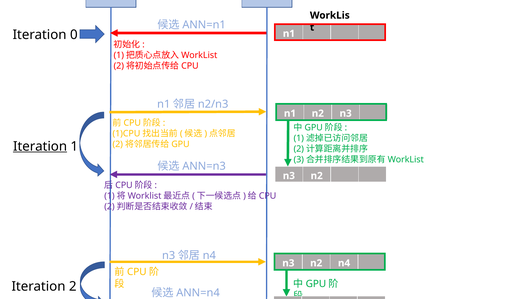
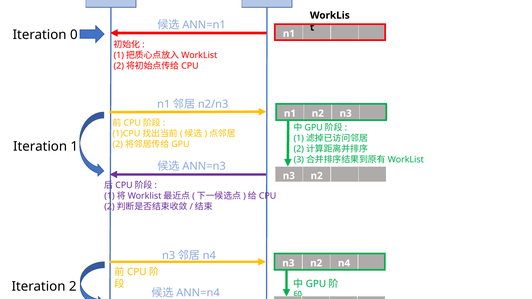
Iteration underline: present -> none (40, 146)
